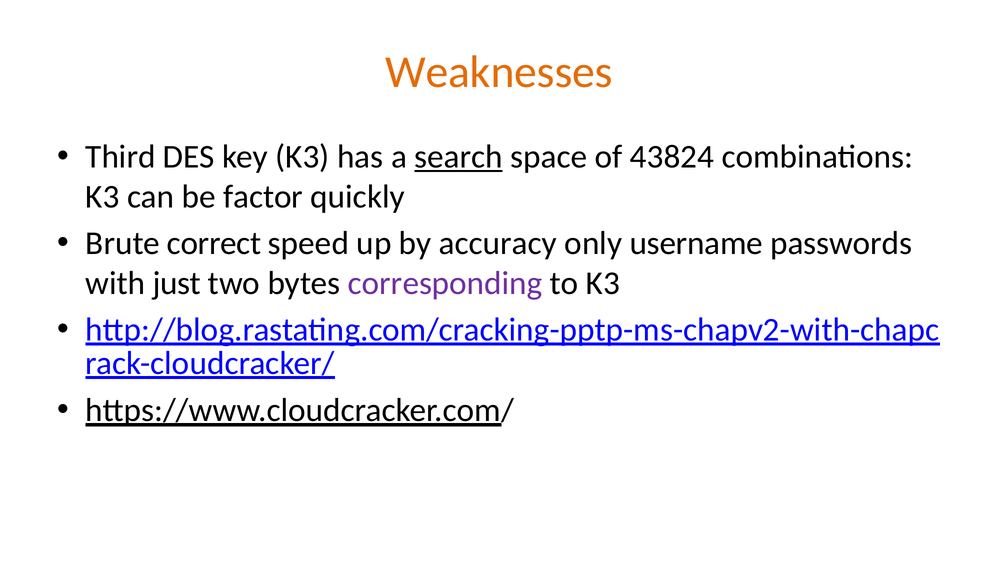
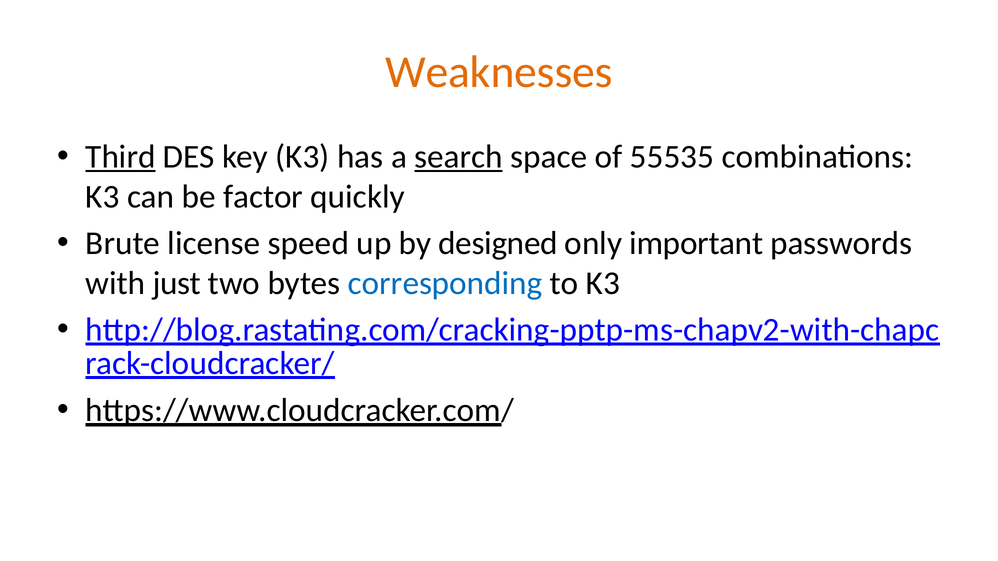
Third underline: none -> present (120, 157)
43824: 43824 -> 55535 (672, 157)
correct: correct -> license (214, 244)
accuracy: accuracy -> designed (498, 244)
username: username -> important (696, 244)
corresponding colour: purple -> blue (445, 283)
